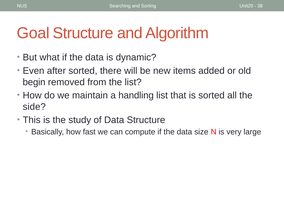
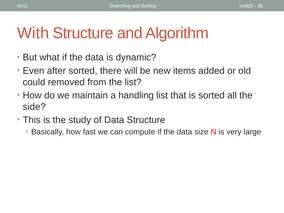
Goal: Goal -> With (33, 33)
begin: begin -> could (34, 82)
